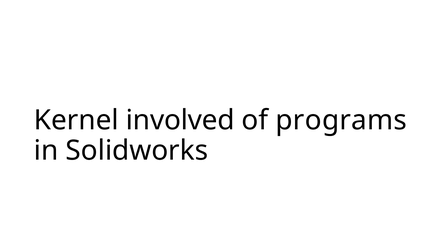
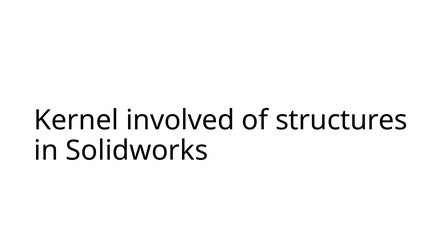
programs: programs -> structures (342, 120)
